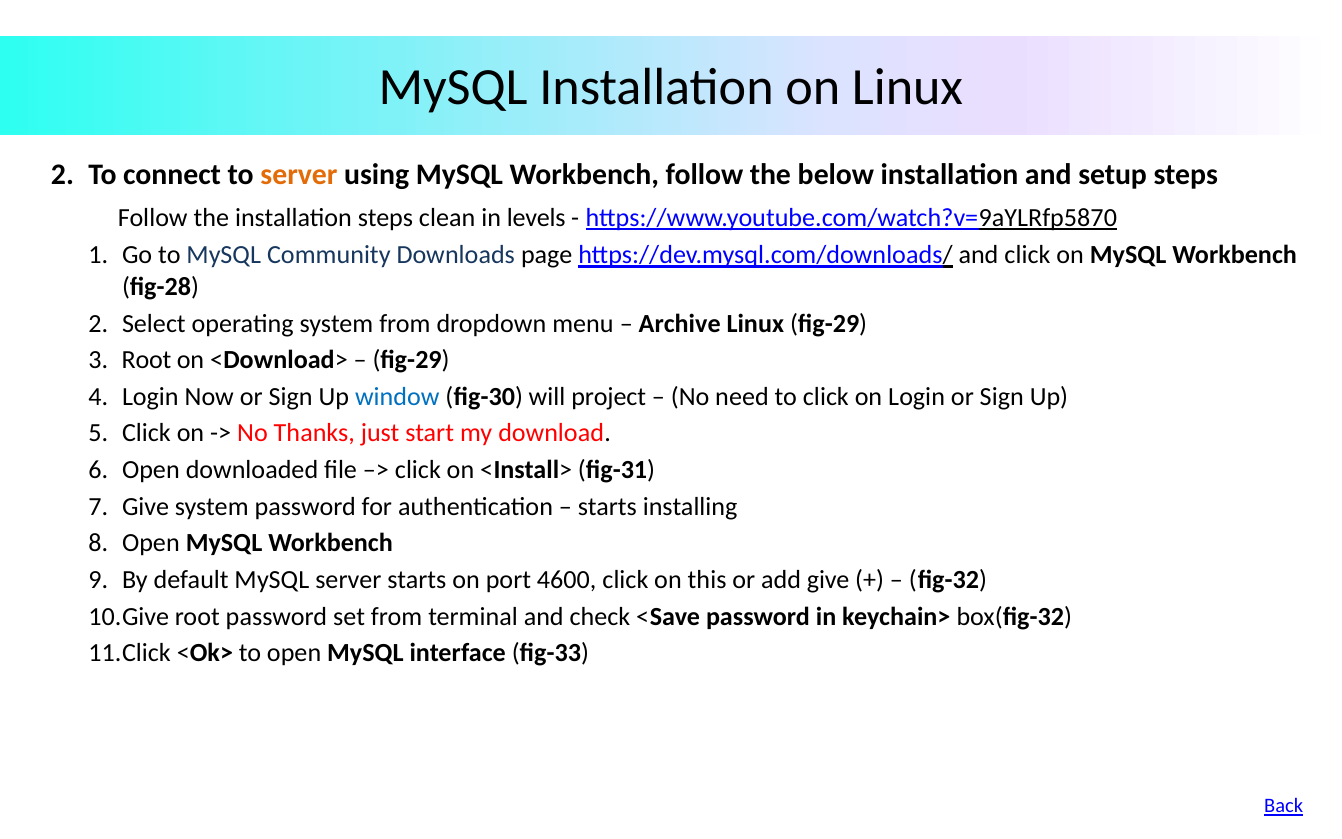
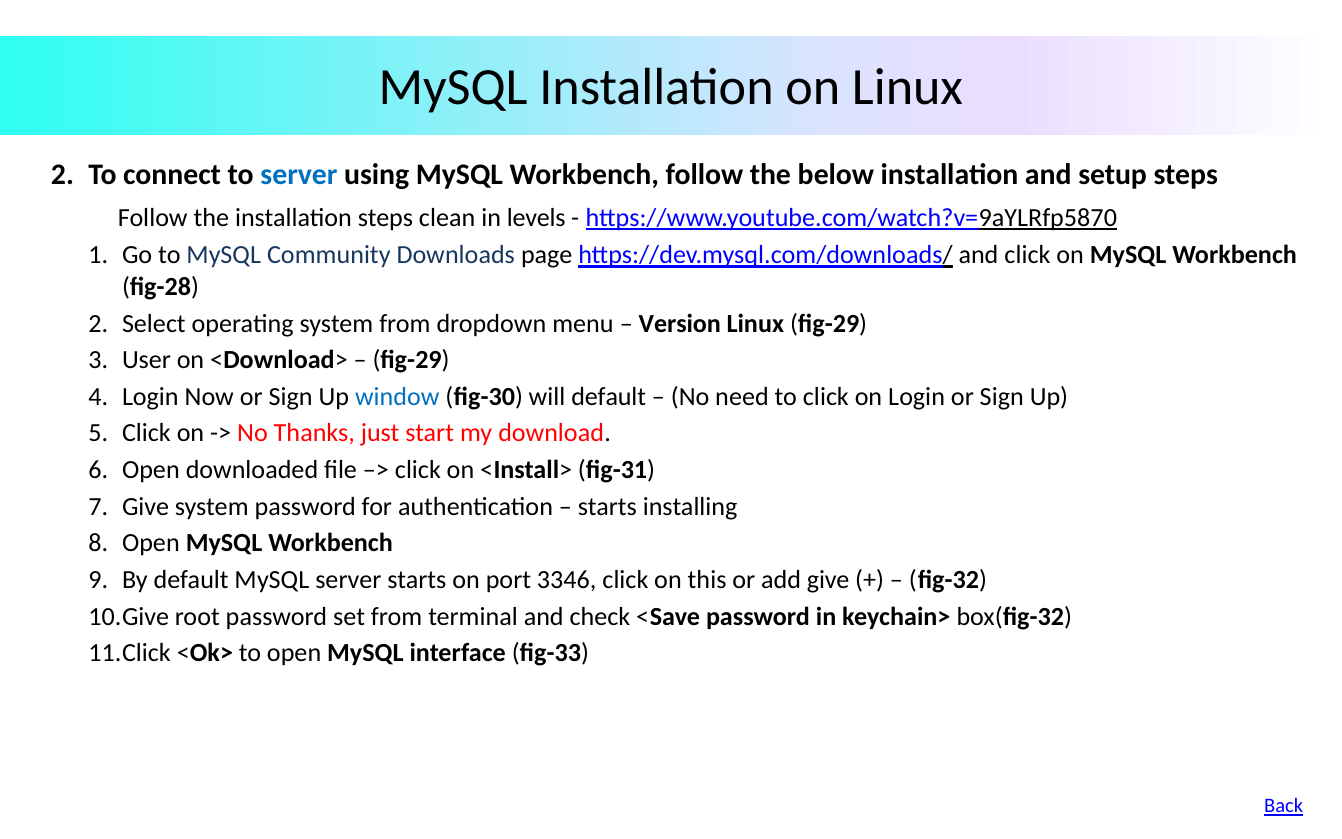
server colour: orange -> blue (299, 175)
Archive: Archive -> Version (680, 323)
Root: Root -> User (146, 360)
will project: project -> default (609, 397)
4600: 4600 -> 3346 (567, 580)
